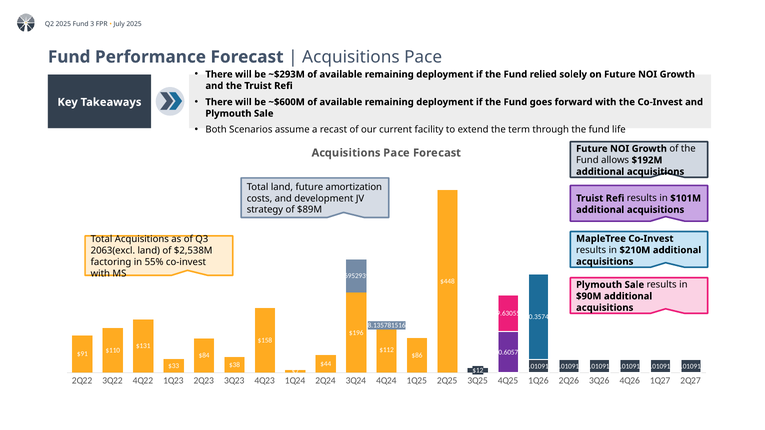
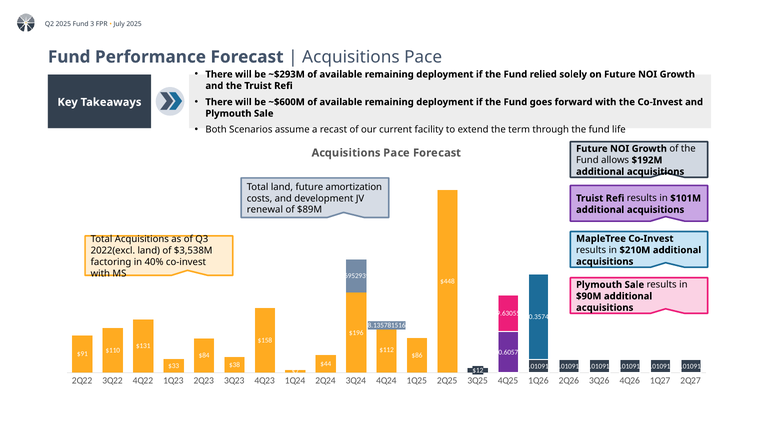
strategy: strategy -> renewal (265, 210)
2063(excl: 2063(excl -> 2022(excl (113, 251)
$2,538M: $2,538M -> $3,538M (193, 251)
55%: 55% -> 40% (154, 262)
